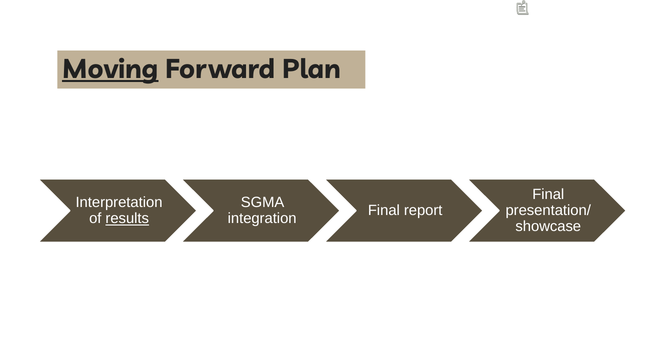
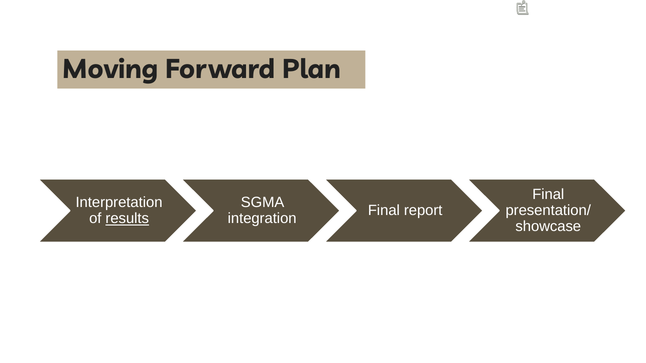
Moving underline: present -> none (110, 70)
